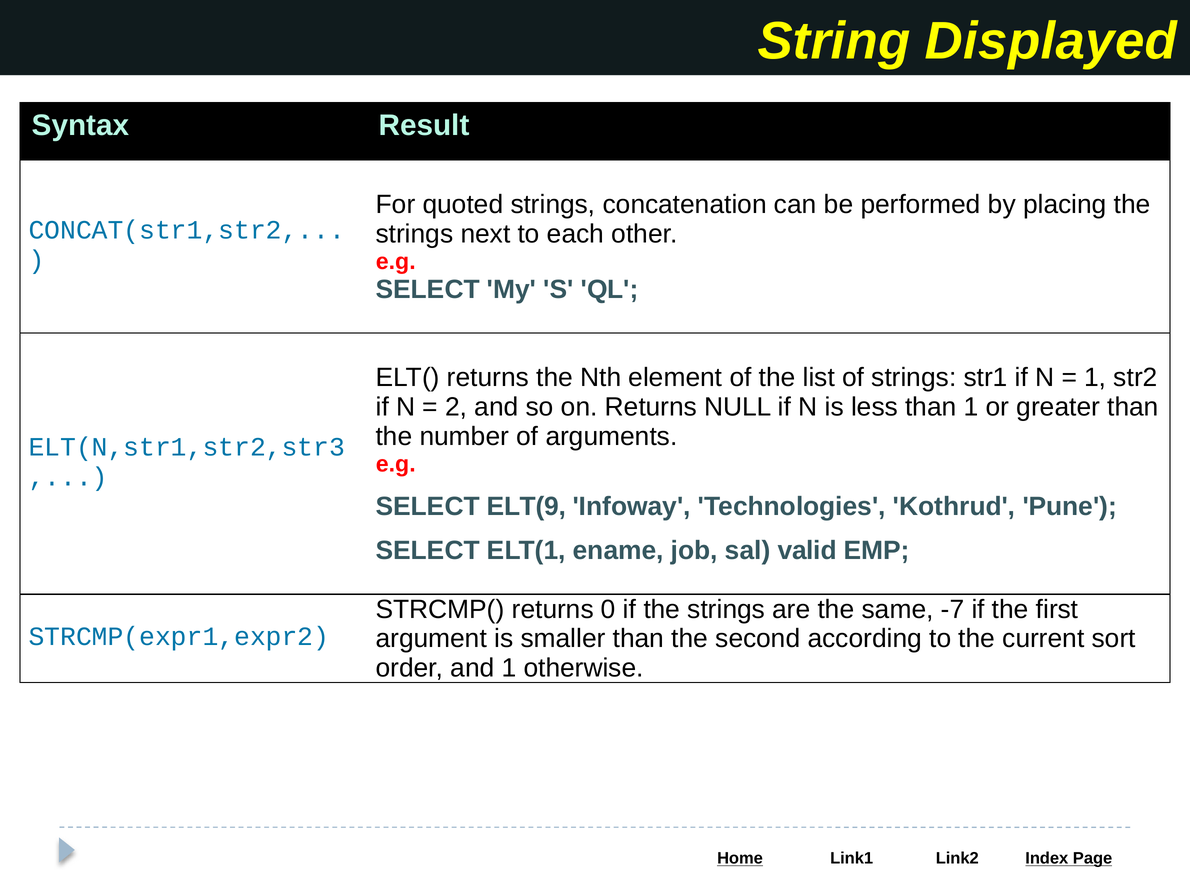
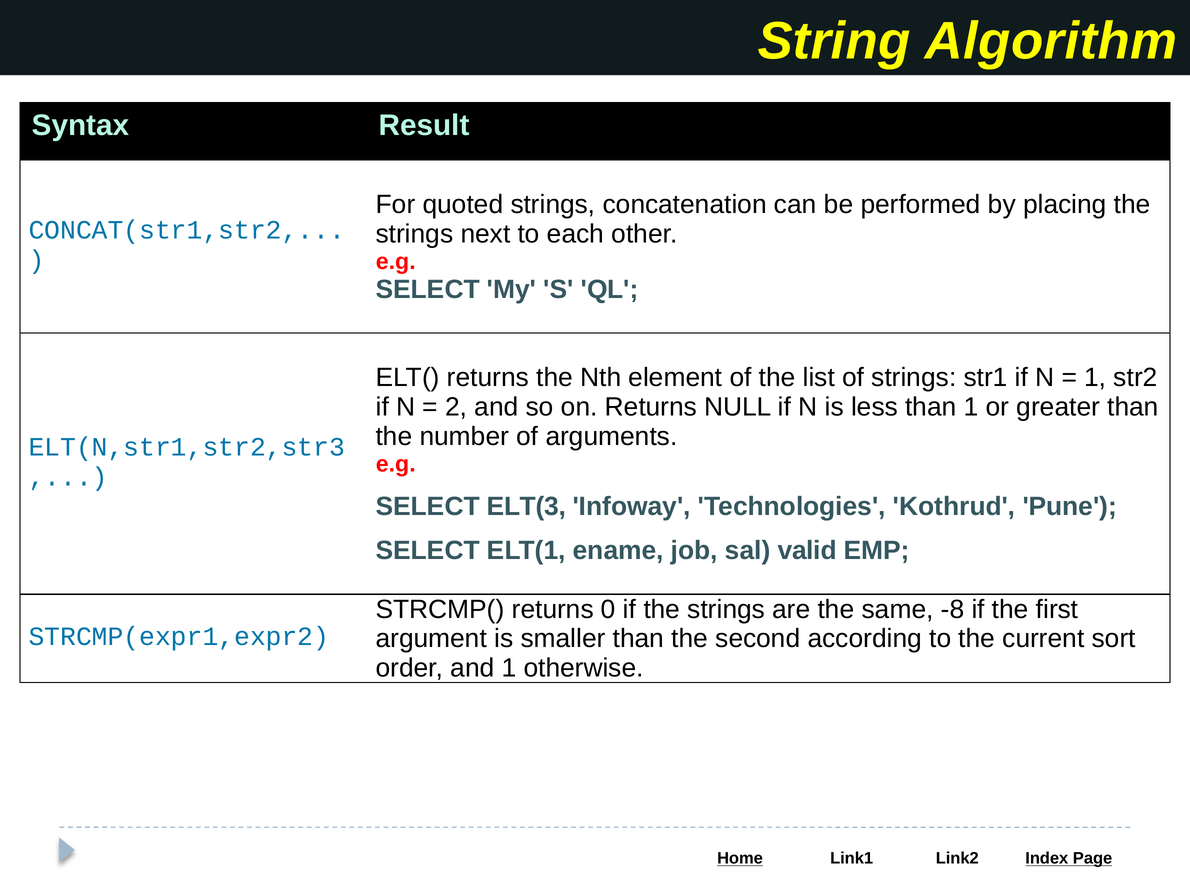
Displayed: Displayed -> Algorithm (1051, 41)
ELT(9: ELT(9 -> ELT(3 (526, 506)
-7: -7 -> -8 (953, 609)
